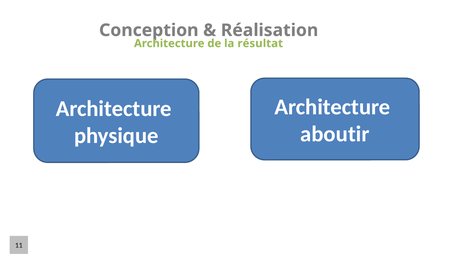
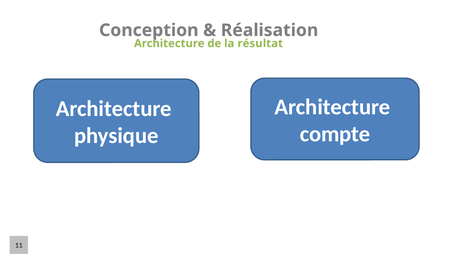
aboutir: aboutir -> compte (335, 134)
